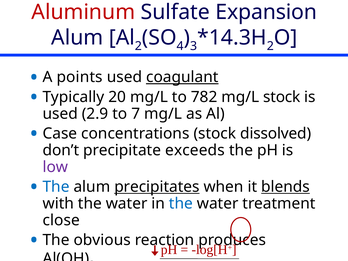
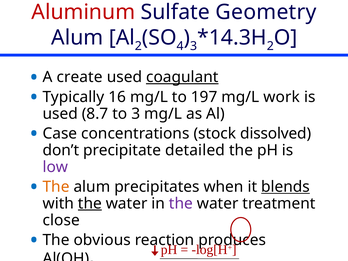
Expansion: Expansion -> Geometry (266, 12)
points: points -> create (80, 77)
20: 20 -> 16 (117, 97)
782: 782 -> 197 (204, 97)
mg/L stock: stock -> work (282, 97)
2.9: 2.9 -> 8.7 (95, 114)
to 7: 7 -> 3 (136, 114)
exceeds: exceeds -> detailed (195, 150)
The colour: blue -> orange (56, 187)
precipitates underline: present -> none (157, 187)
the underline: none -> present (90, 203)
the colour: blue -> purple (181, 203)
